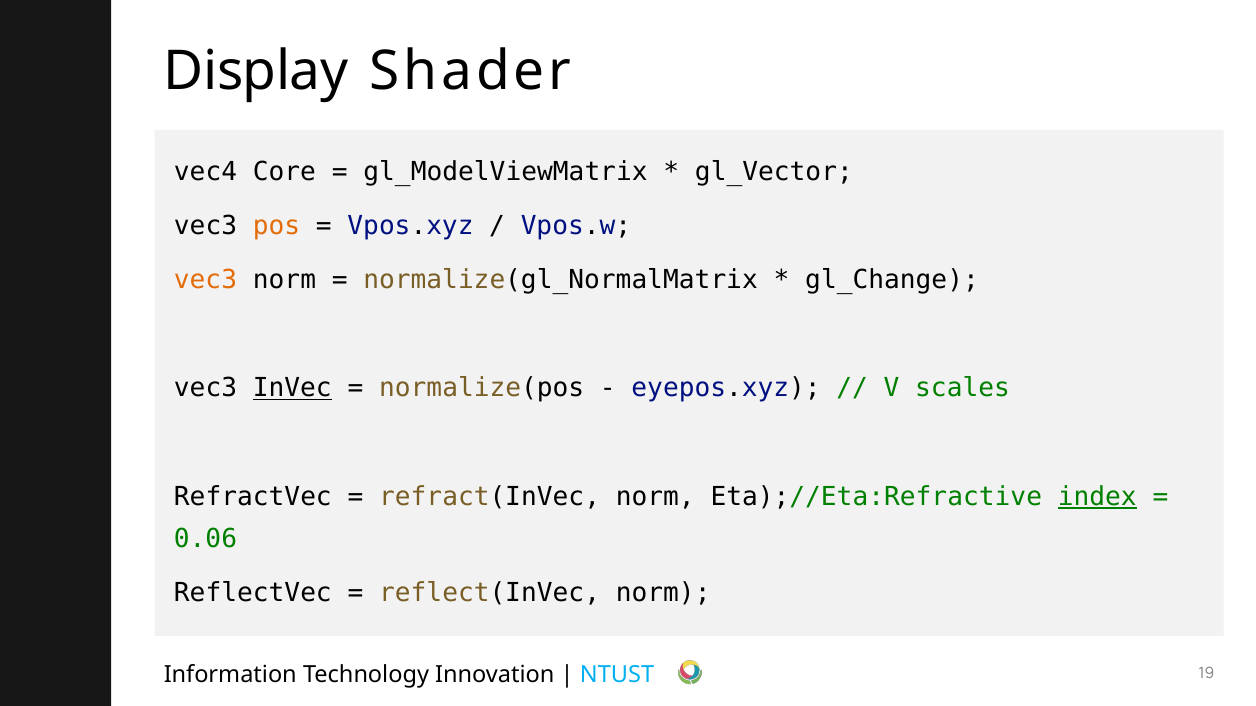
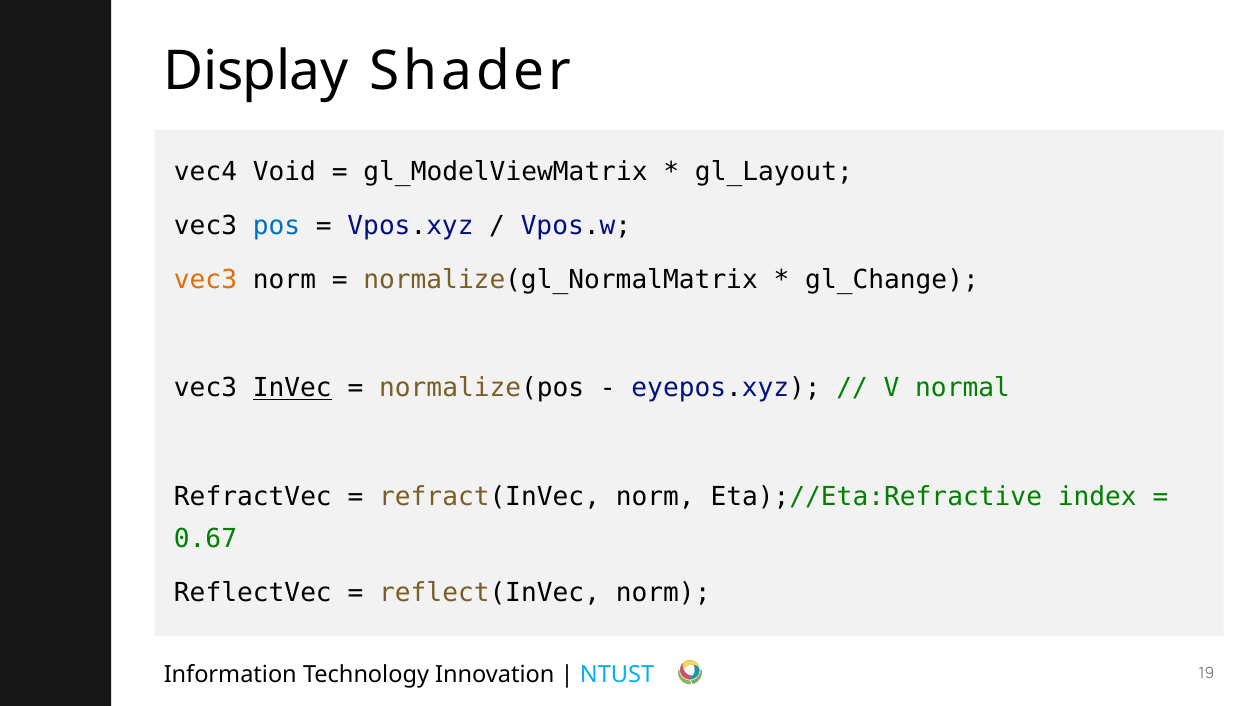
Core: Core -> Void (284, 172)
gl_Vector: gl_Vector -> gl_Layout (774, 172)
pos colour: orange -> blue (276, 226)
scales: scales -> normal (963, 389)
index underline: present -> none (1097, 497)
0.06: 0.06 -> 0.67 (205, 539)
